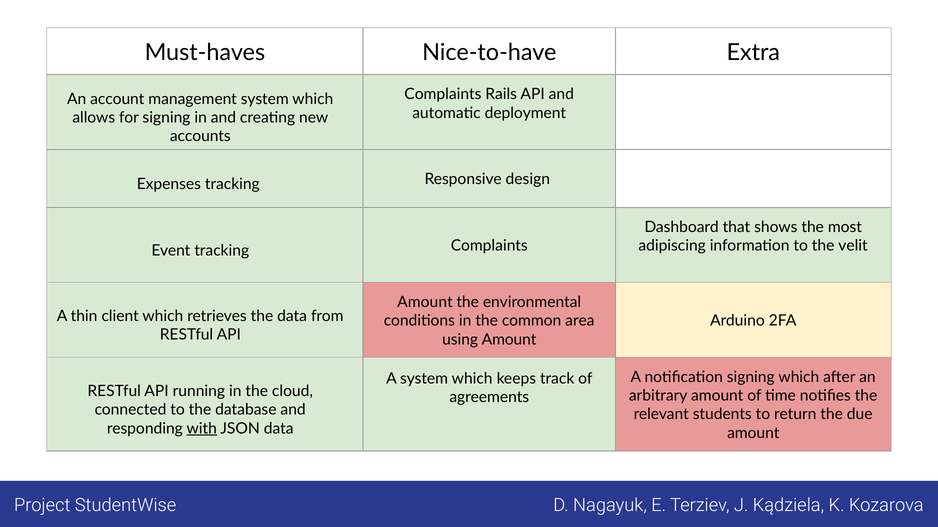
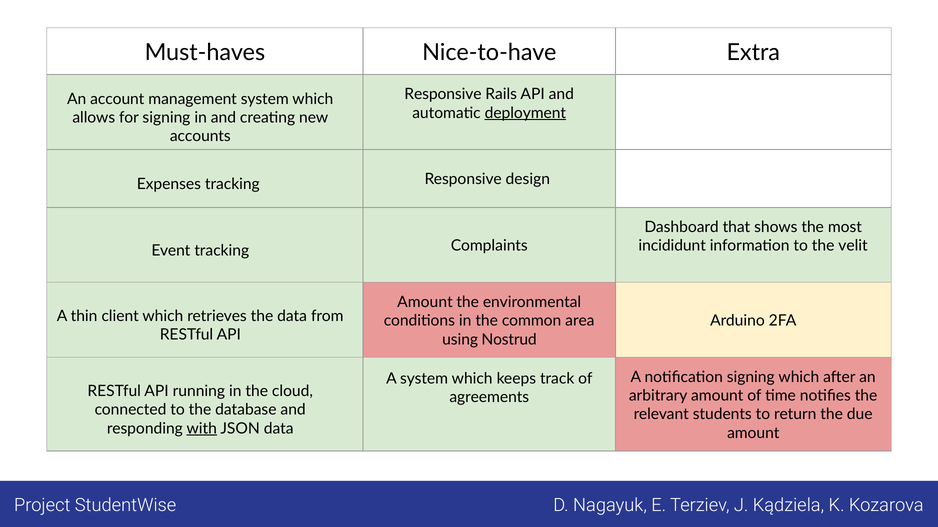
Complaints: Complaints -> Responsive (443, 94)
deployment underline: none -> present (525, 113)
adipiscing: adipiscing -> incididunt (672, 246)
using Amount: Amount -> Nostrud (509, 340)
